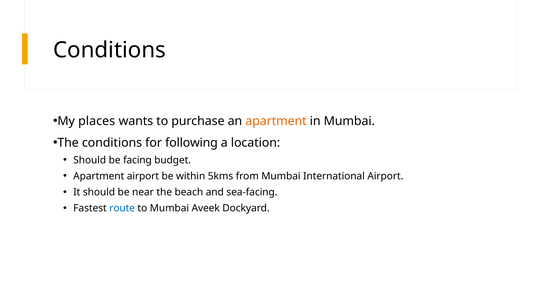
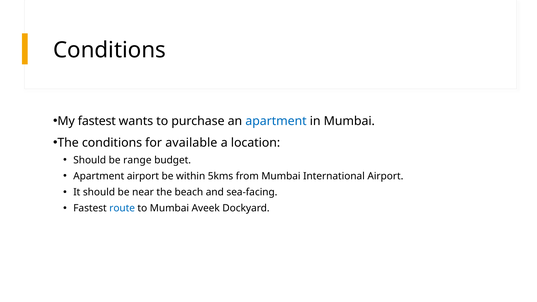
My places: places -> fastest (97, 121)
apartment colour: orange -> blue (276, 121)
following: following -> available (191, 143)
facing: facing -> range (137, 160)
